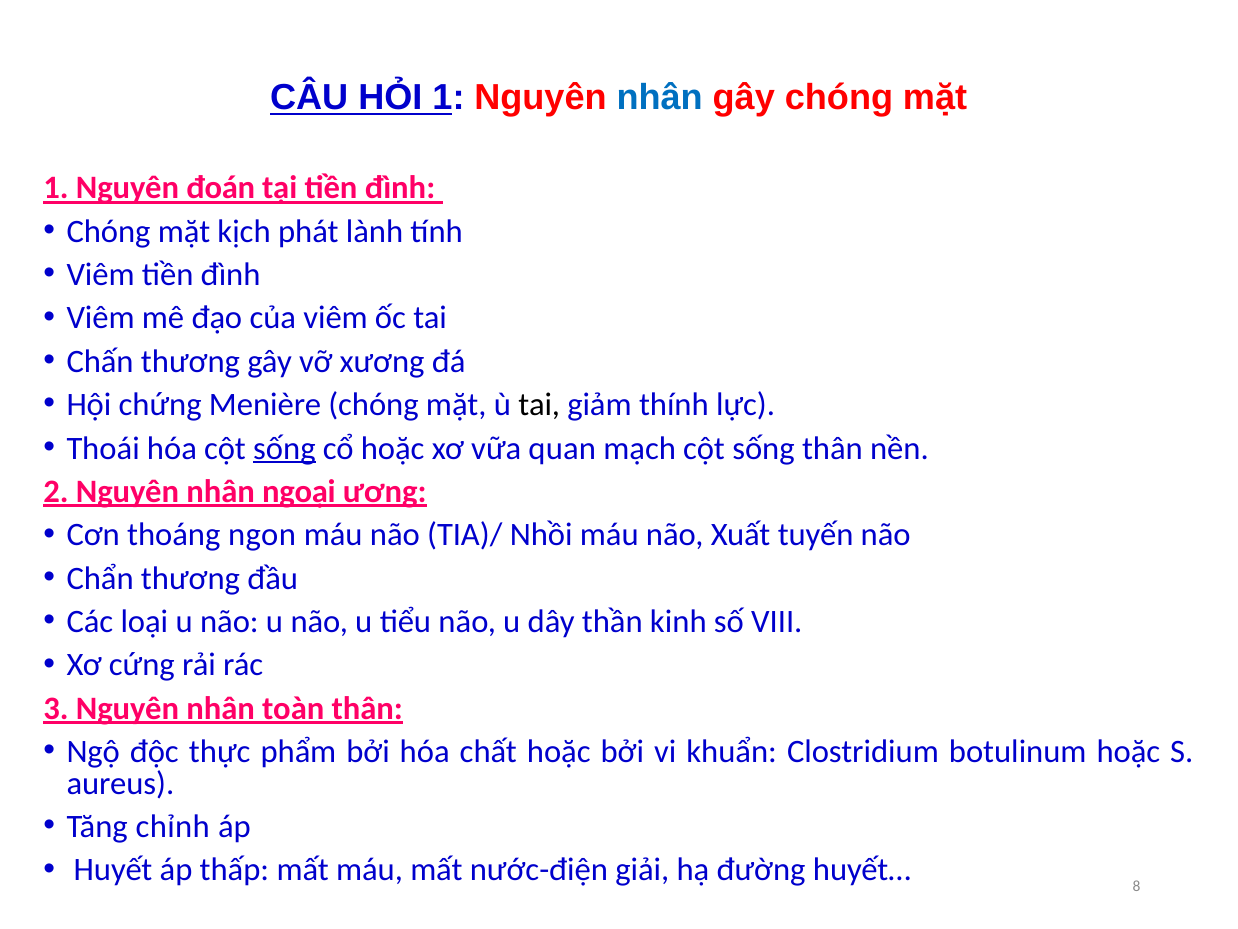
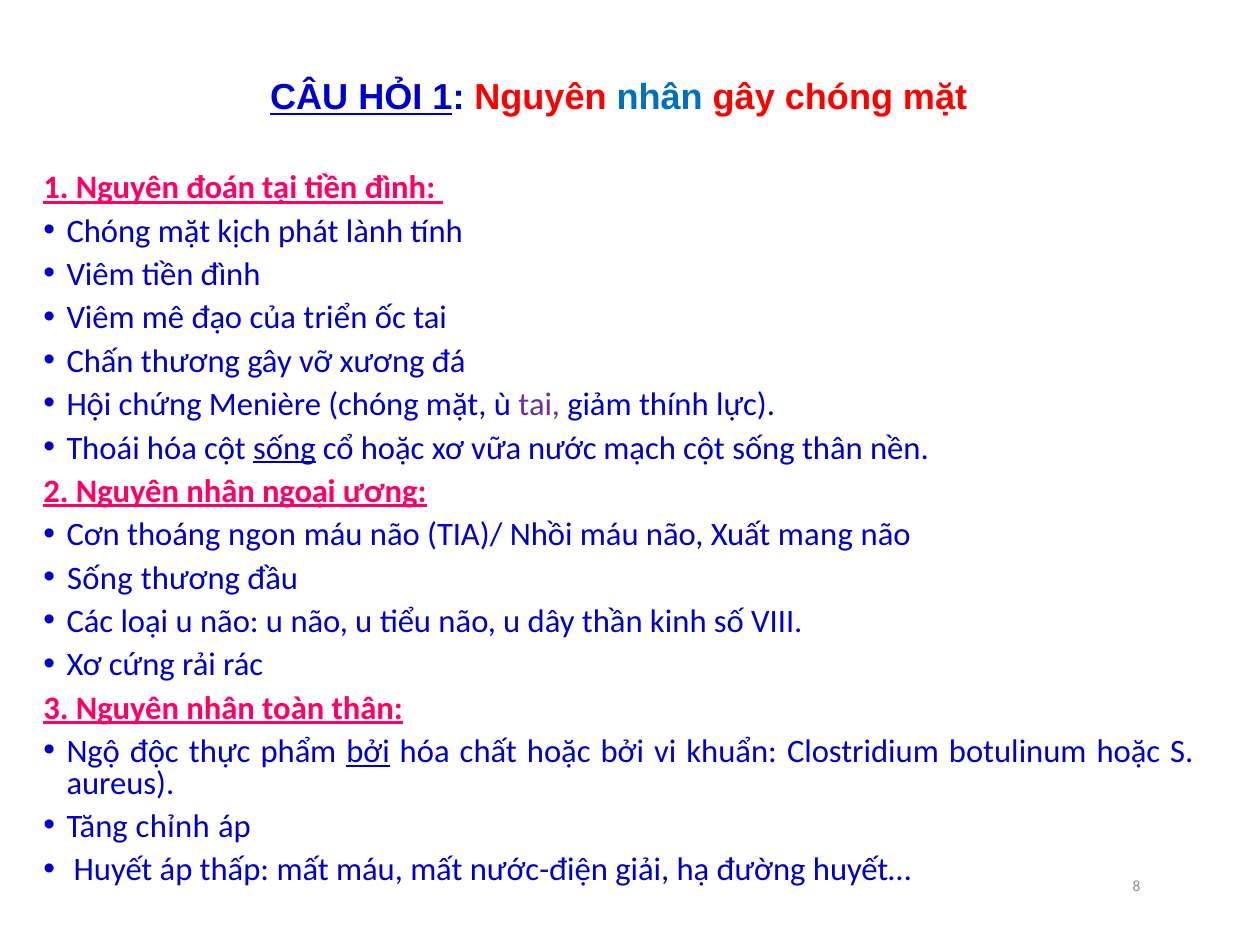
của viêm: viêm -> triển (335, 318)
tai colour: black -> purple (539, 405)
quan: quan -> nước (562, 448)
tuyến: tuyến -> mang (815, 535)
Chẩn: Chẩn -> Sống (100, 578)
bởi underline: none -> present (368, 751)
